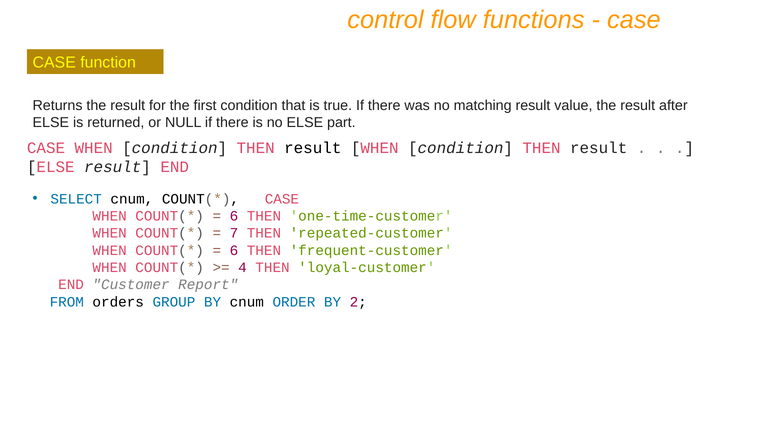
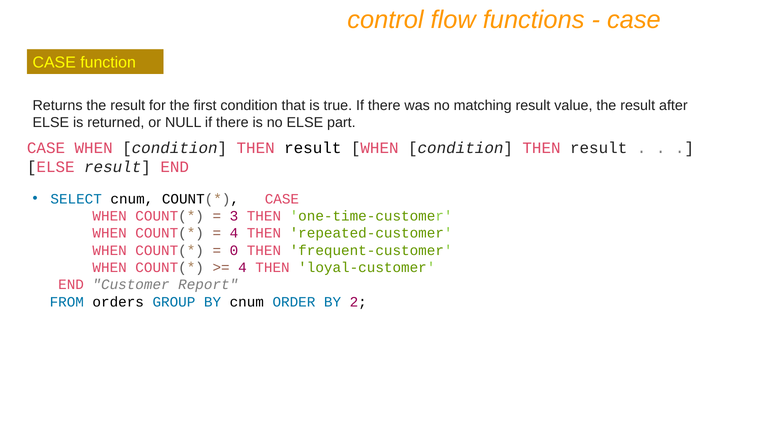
6: 6 -> 3 (234, 216)
7: 7 -> 4 (234, 233)
6: 6 -> 0 (234, 250)
